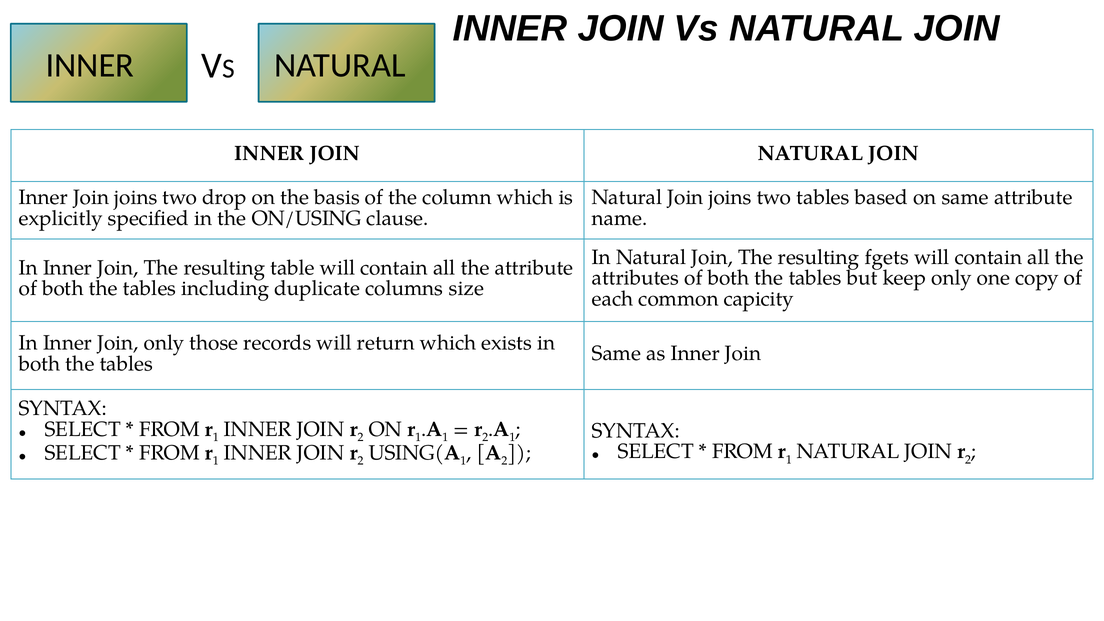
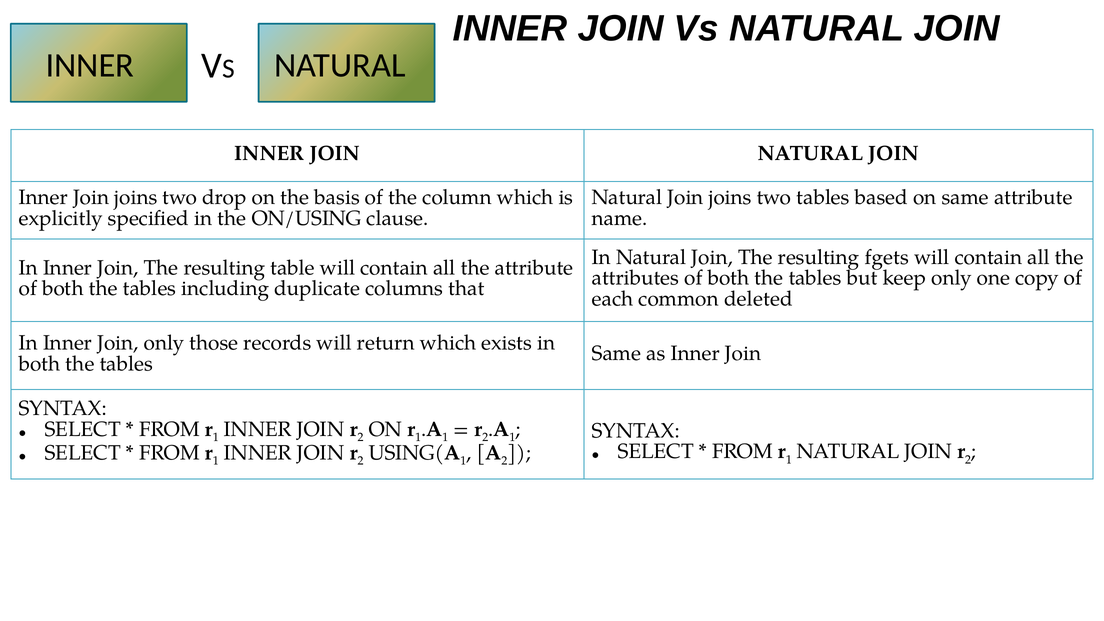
size: size -> that (466, 289)
capicity: capicity -> deleted (759, 299)
